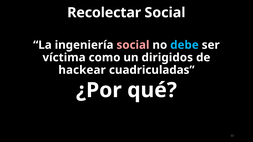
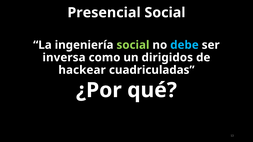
Recolectar: Recolectar -> Presencial (104, 13)
social colour: pink -> light green (133, 45)
víctima: víctima -> inversa (64, 58)
